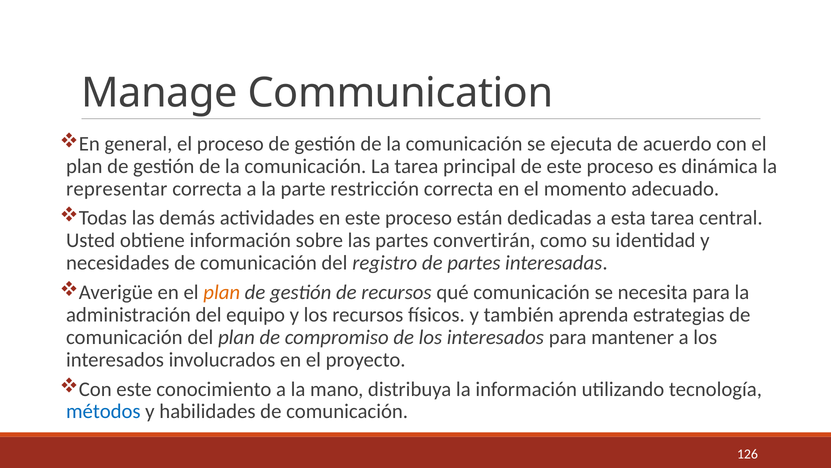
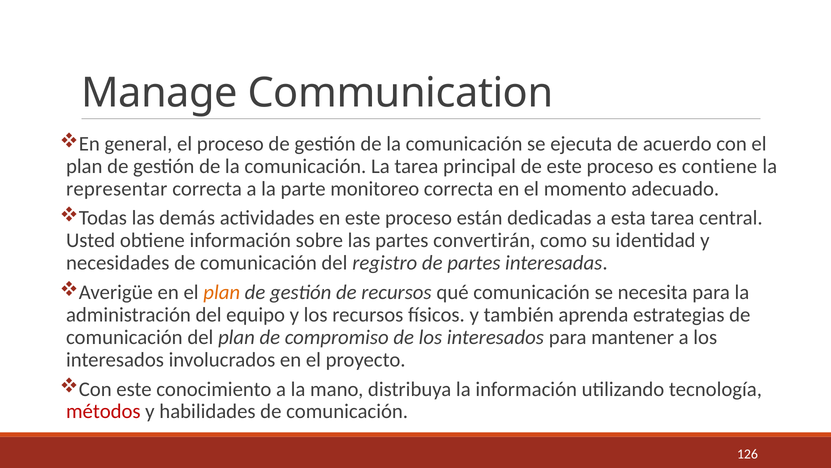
dinámica: dinámica -> contiene (719, 166)
restricción: restricción -> monitoreo (375, 189)
métodos colour: blue -> red (103, 411)
